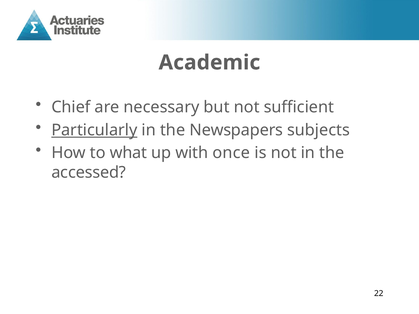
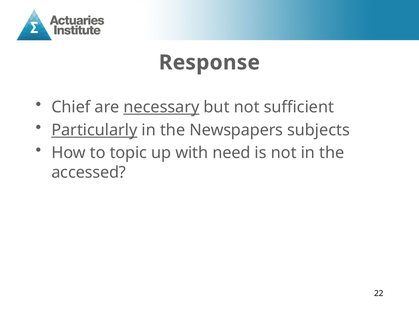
Academic: Academic -> Response (209, 63)
necessary underline: none -> present (161, 107)
what: what -> topic (128, 153)
once: once -> need (232, 153)
